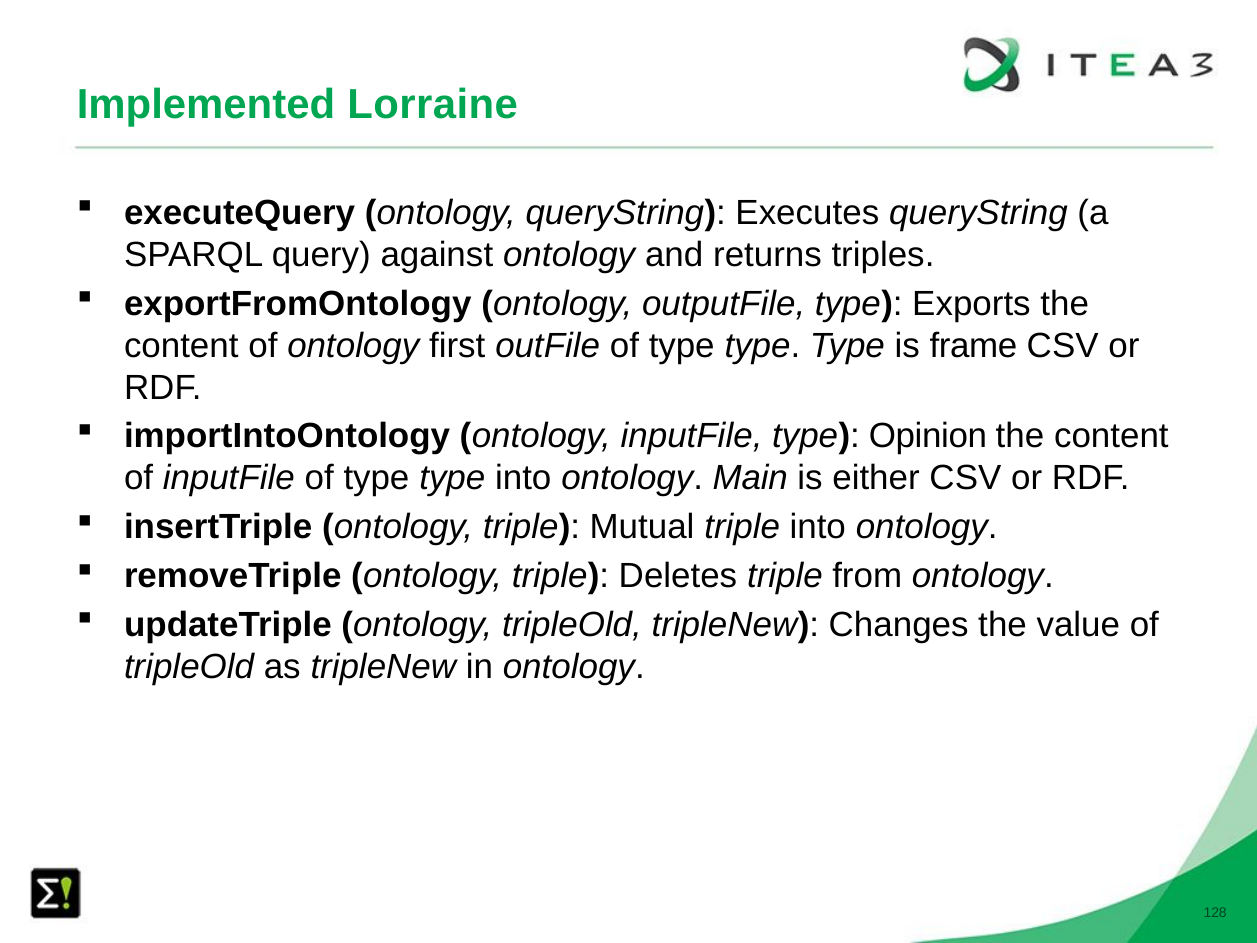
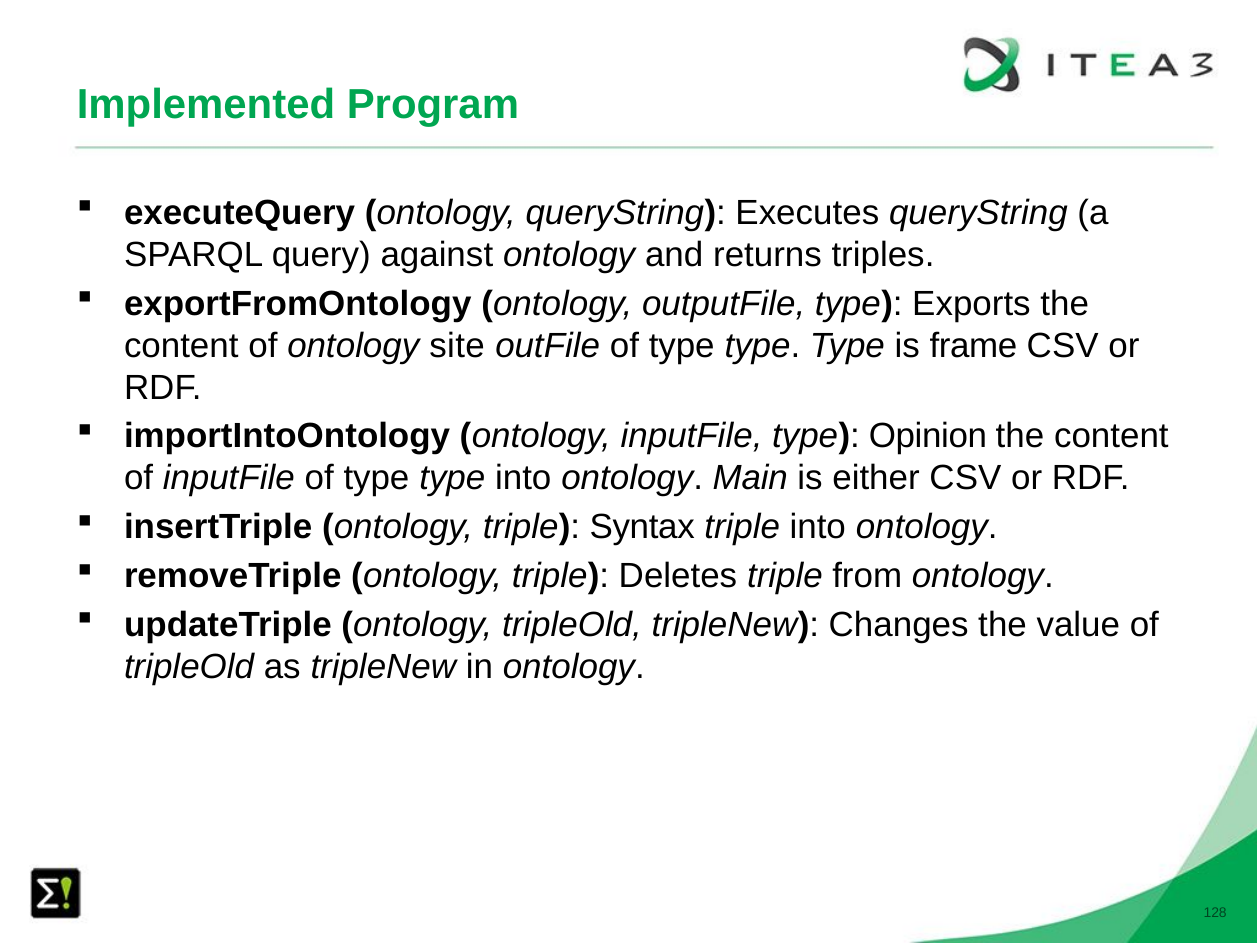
Lorraine: Lorraine -> Program (433, 105)
first: first -> site (457, 346)
Mutual: Mutual -> Syntax (642, 527)
